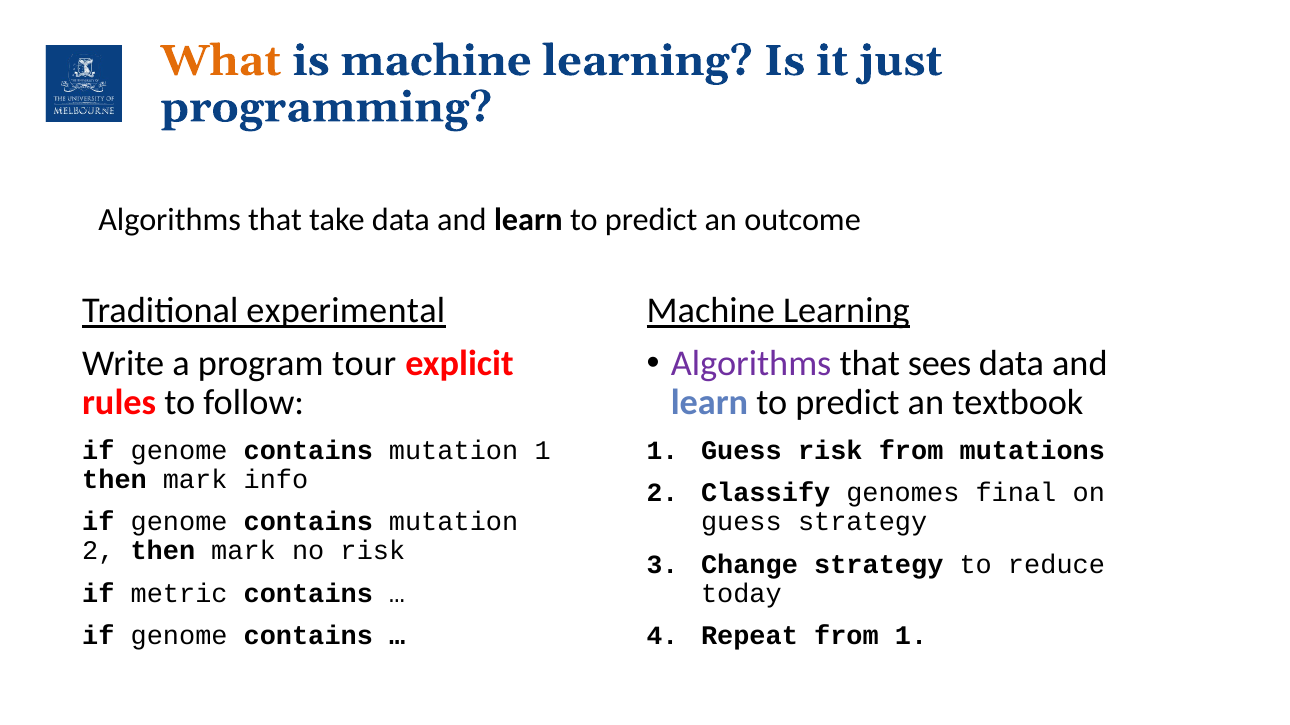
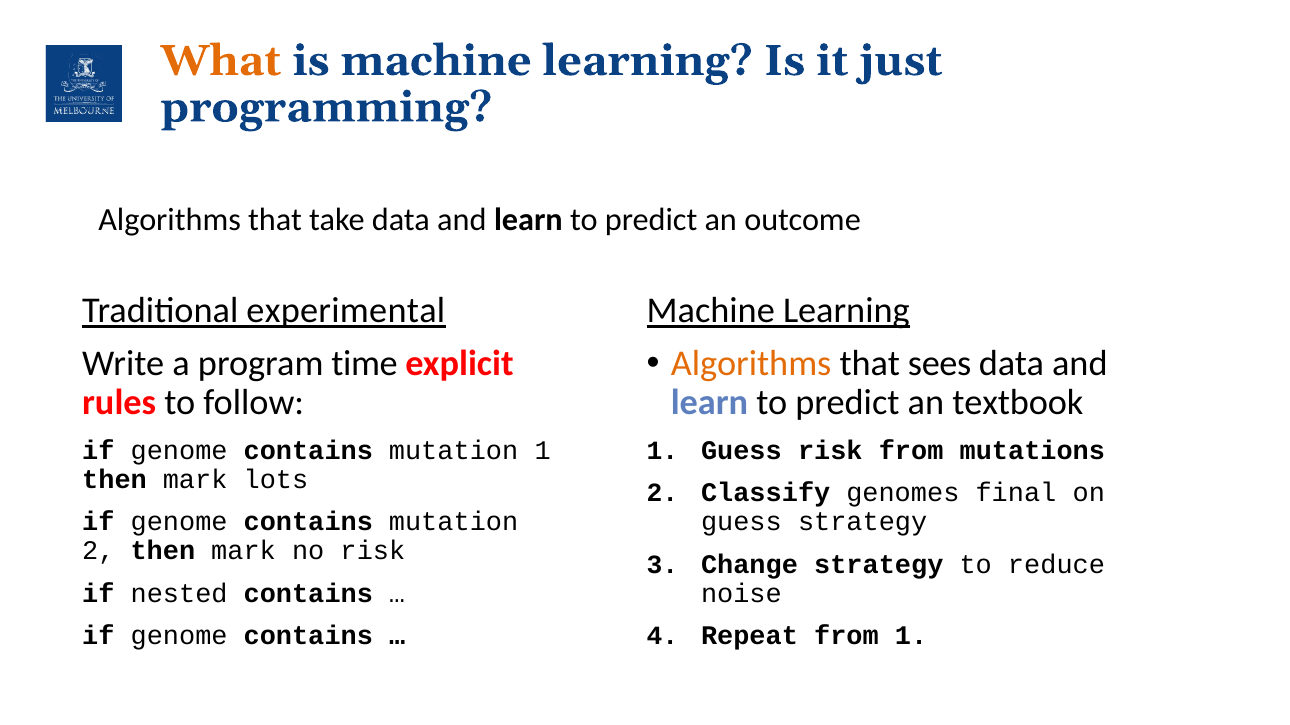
Algorithms colour: purple -> orange (751, 364)
tour: tour -> time (365, 364)
info: info -> lots (276, 480)
metric: metric -> nested (179, 594)
today: today -> noise (741, 594)
